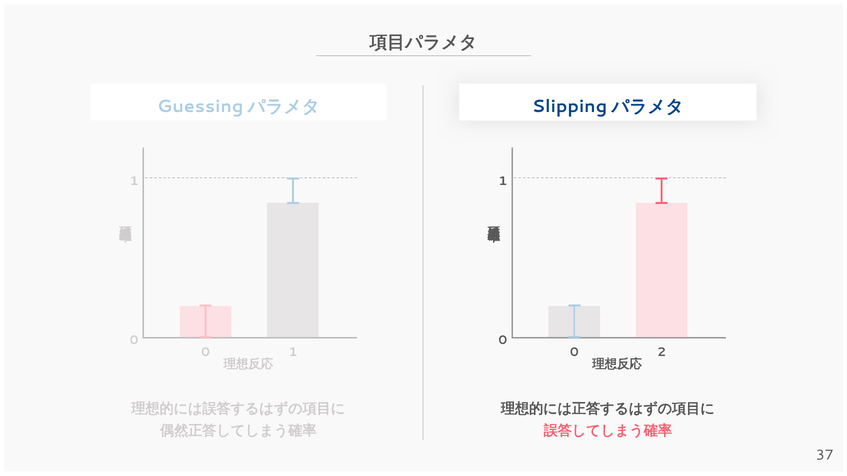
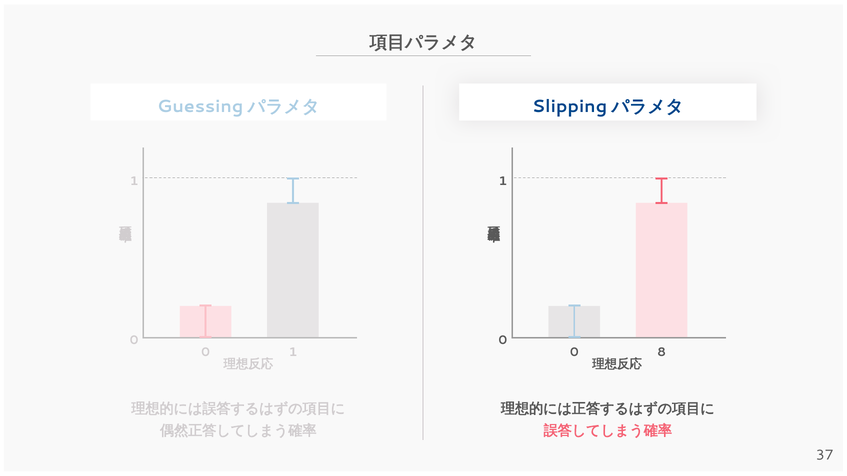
2: 2 -> 8 (662, 353)
